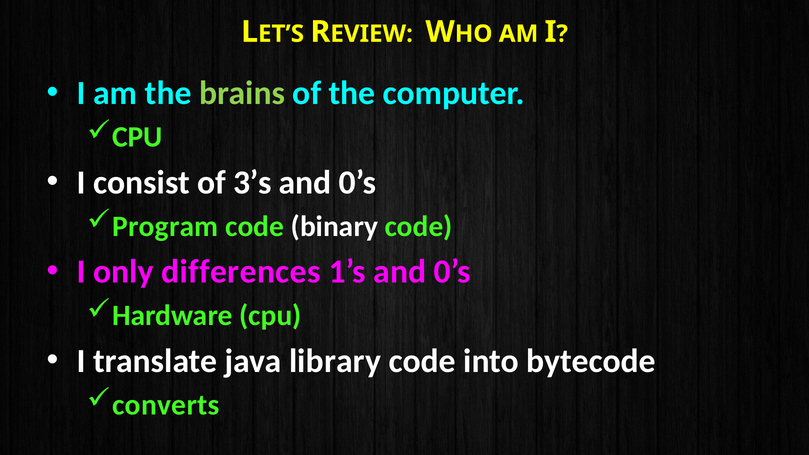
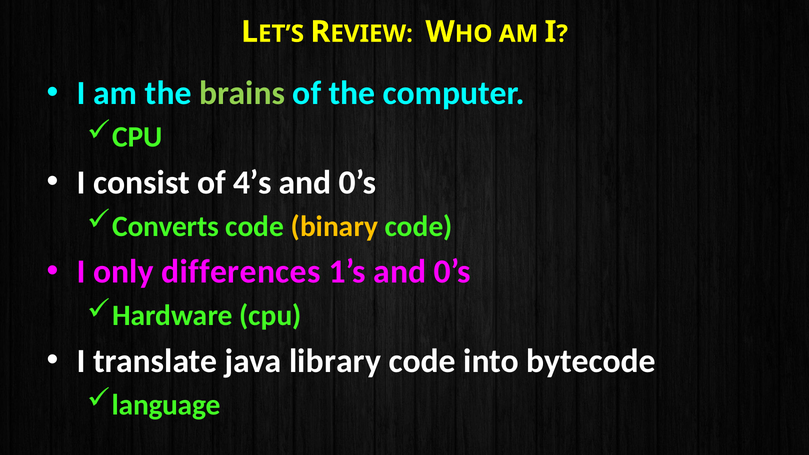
3’s: 3’s -> 4’s (252, 183)
Program: Program -> Converts (166, 226)
binary colour: white -> yellow (334, 226)
converts: converts -> language (166, 405)
